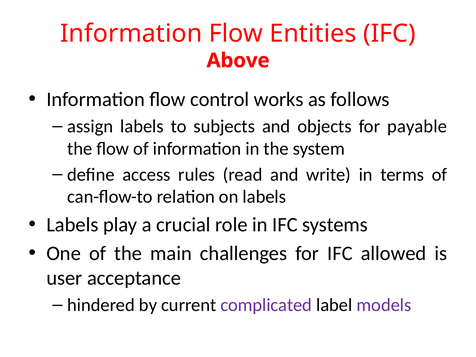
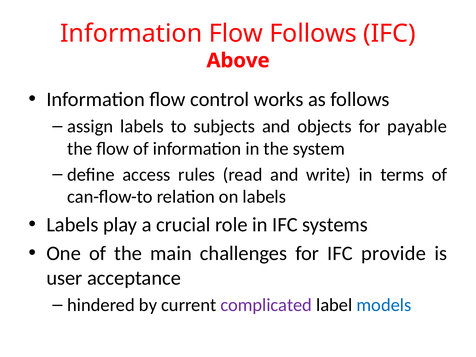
Flow Entities: Entities -> Follows (313, 33)
allowed: allowed -> provide (393, 253)
models colour: purple -> blue (384, 305)
